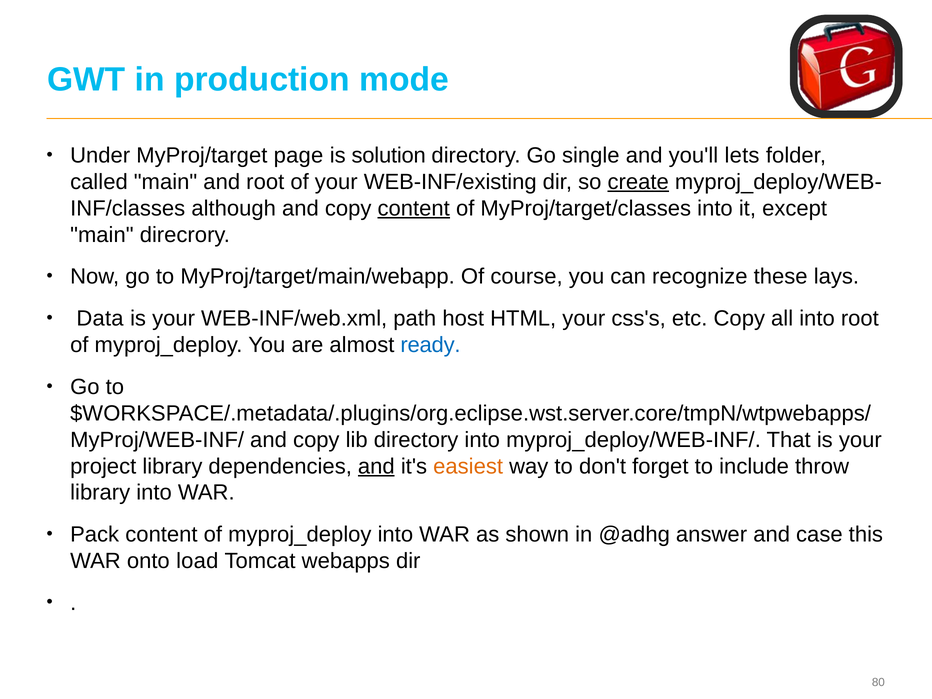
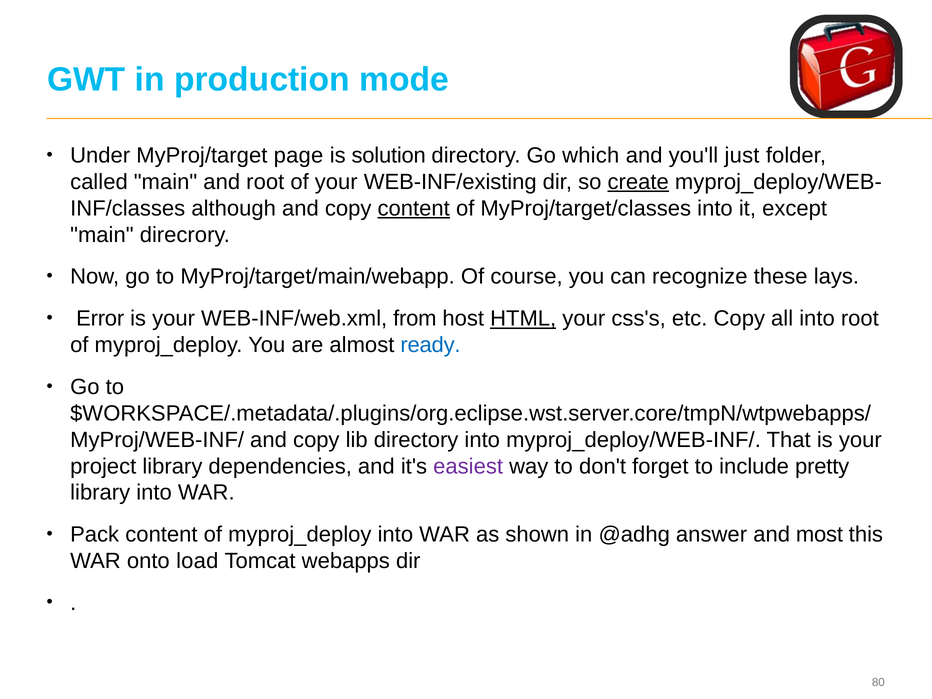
single: single -> which (591, 156)
lets: lets -> just (742, 156)
Data: Data -> Error (100, 319)
path: path -> from (415, 319)
HTML underline: none -> present (523, 319)
and underline: present -> none (376, 466)
easiest colour: orange -> purple (468, 466)
throw: throw -> pretty (822, 466)
case: case -> most (819, 535)
